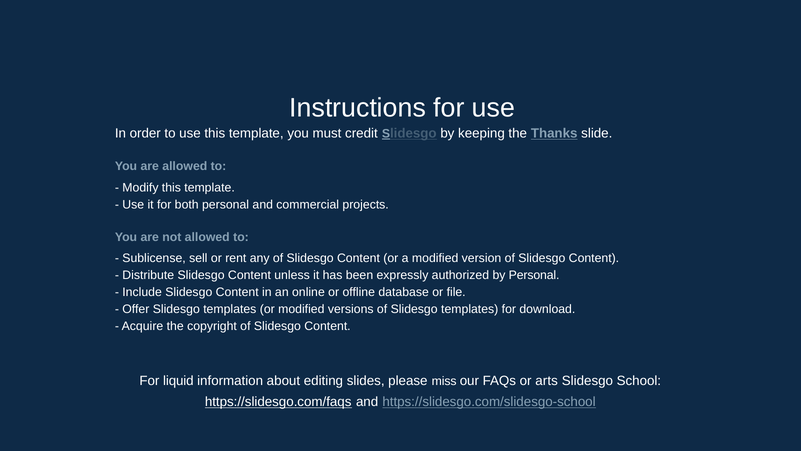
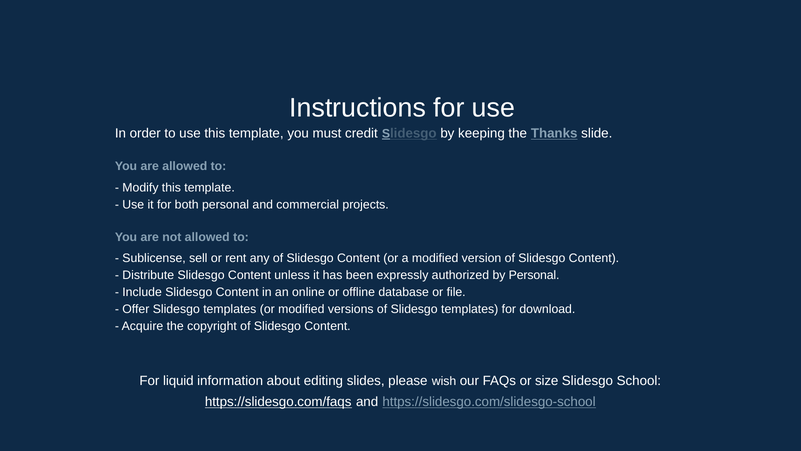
miss: miss -> wish (444, 381)
arts: arts -> size (547, 381)
